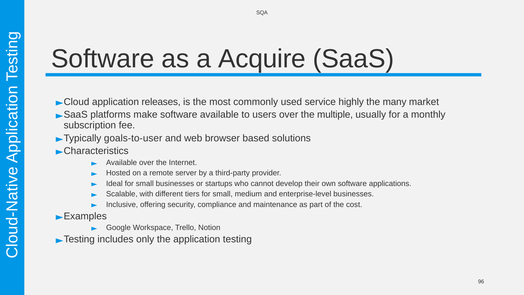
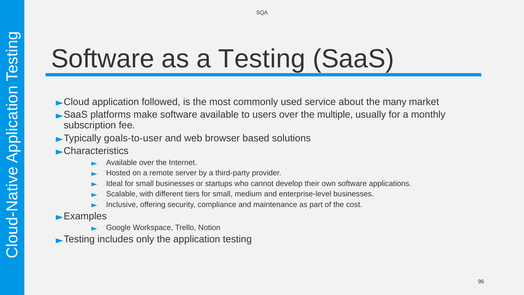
a Acquire: Acquire -> Testing (262, 59)
releases: releases -> followed (161, 102)
highly: highly -> about (351, 102)
